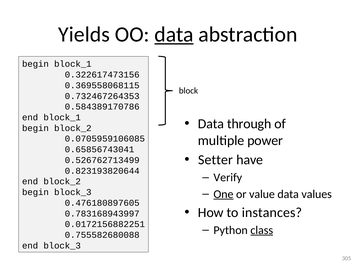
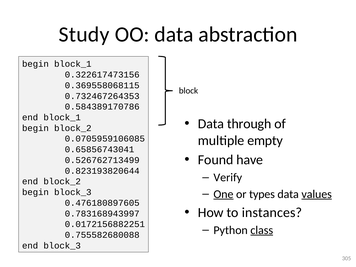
Yields: Yields -> Study (84, 34)
data underline: present -> none (174, 34)
power: power -> empty (265, 140)
Setter: Setter -> Found (216, 160)
value: value -> types (262, 194)
values underline: none -> present (317, 194)
